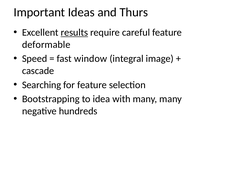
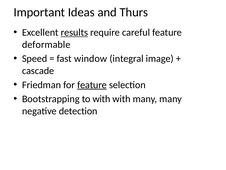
Searching: Searching -> Friedman (41, 85)
feature underline: none -> present (92, 85)
to idea: idea -> with (101, 99)
hundreds: hundreds -> detection (78, 111)
